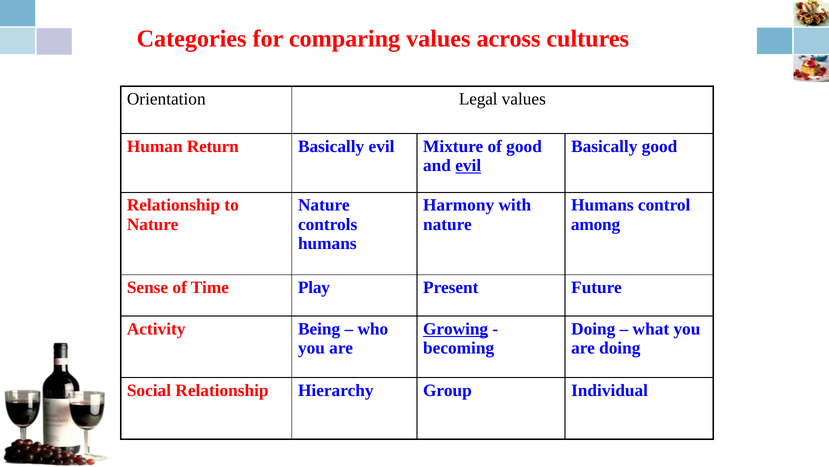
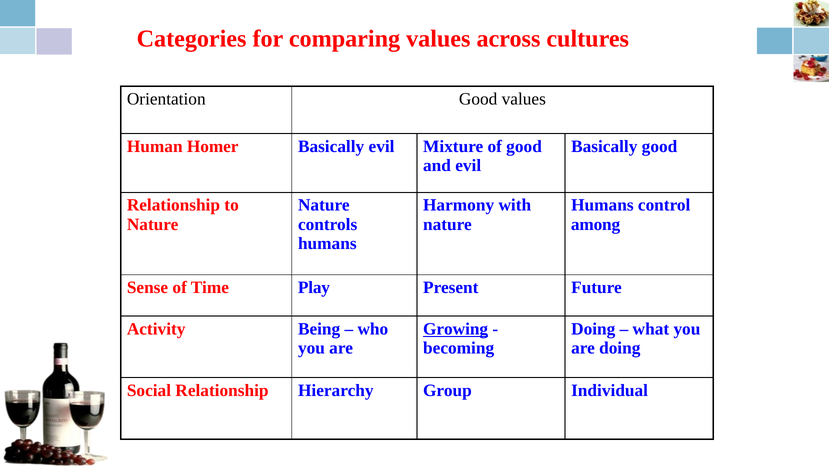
Orientation Legal: Legal -> Good (478, 99)
Return: Return -> Homer (213, 146)
evil underline: present -> none (468, 165)
